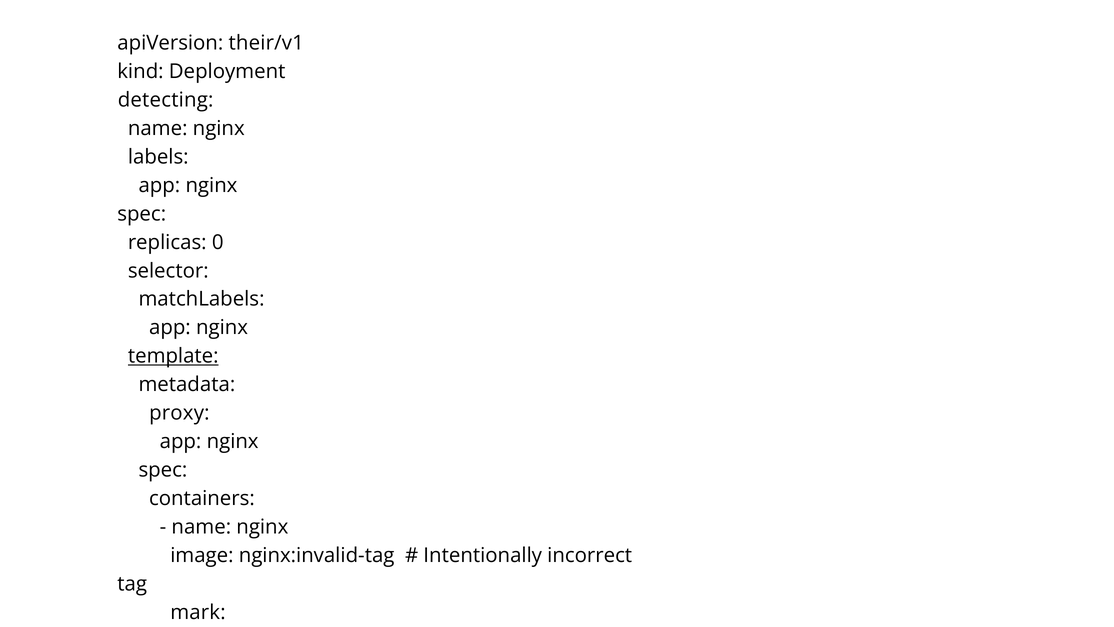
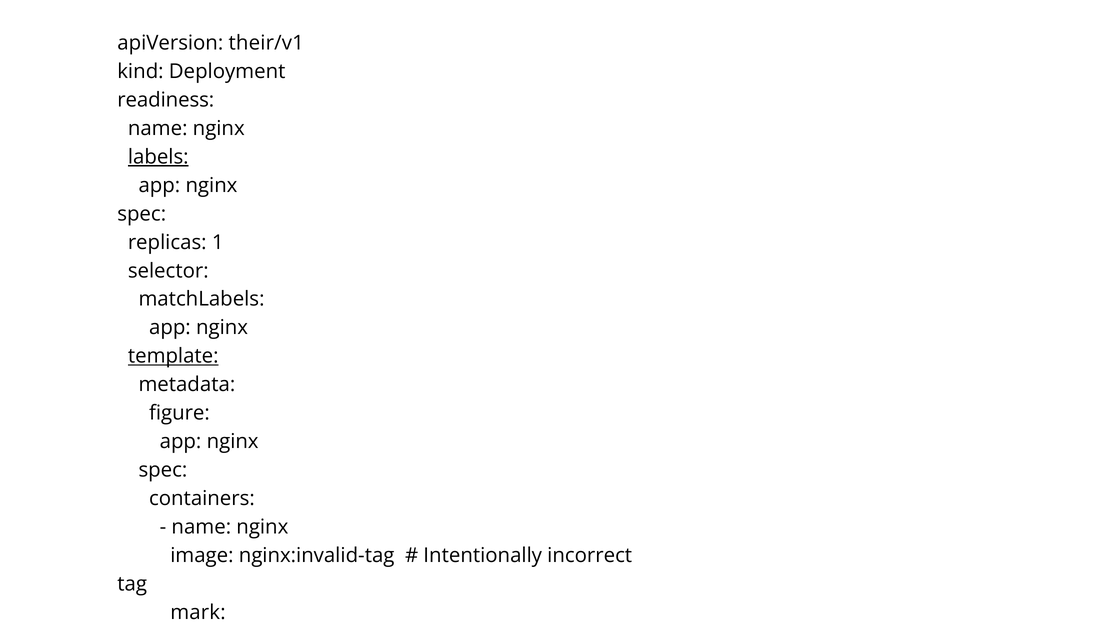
detecting: detecting -> readiness (166, 100)
labels underline: none -> present (158, 157)
0: 0 -> 1 (218, 242)
proxy: proxy -> ﬁgure (179, 413)
